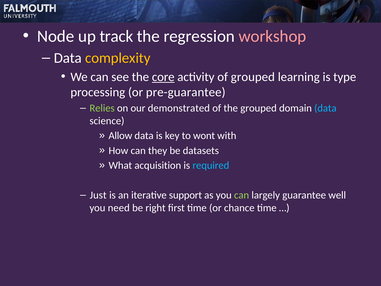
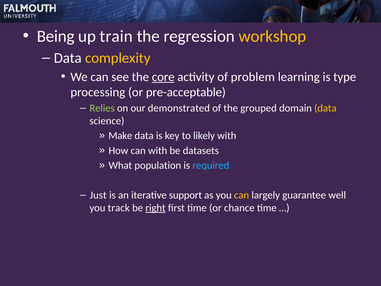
Node: Node -> Being (56, 36)
track: track -> train (116, 36)
workshop colour: pink -> yellow (272, 36)
of grouped: grouped -> problem (253, 77)
pre-guarantee: pre-guarantee -> pre-acceptable (186, 92)
data colour: light blue -> yellow (325, 108)
Allow: Allow -> Make (120, 136)
wont: wont -> likely (204, 136)
can they: they -> with (158, 150)
acquisition: acquisition -> population (158, 165)
can colour: light green -> yellow (242, 195)
need: need -> track (119, 208)
right underline: none -> present (156, 208)
